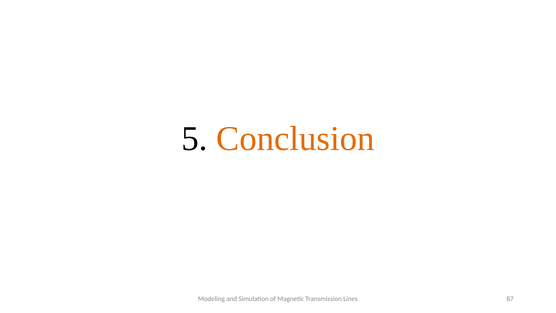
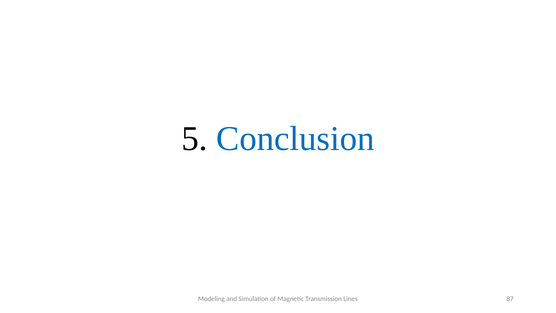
Conclusion colour: orange -> blue (295, 139)
